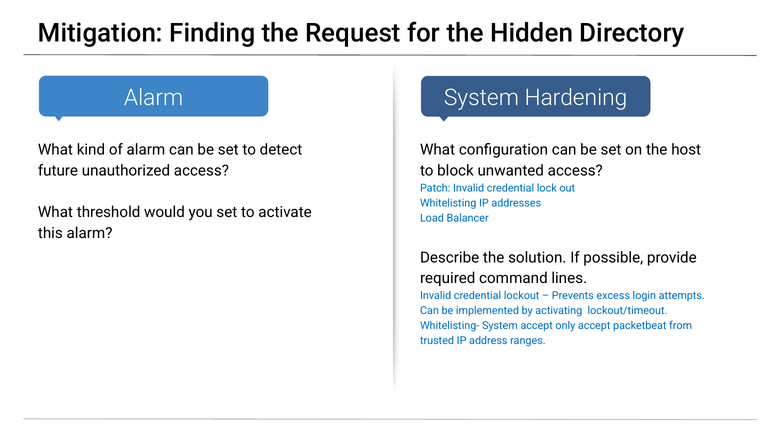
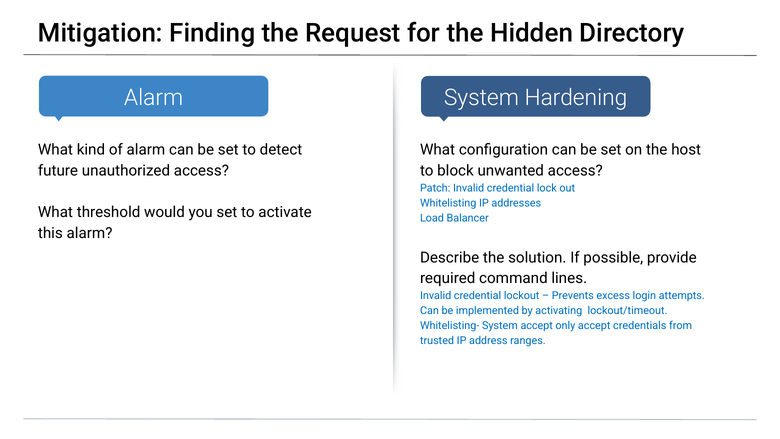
packetbeat: packetbeat -> credentials (640, 325)
